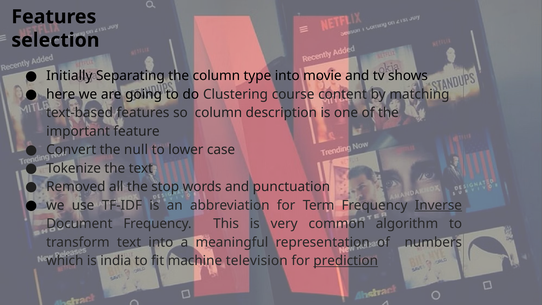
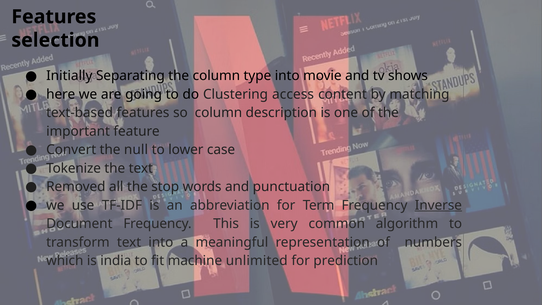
course: course -> access (293, 94)
television: television -> unlimited (257, 261)
prediction underline: present -> none (346, 261)
